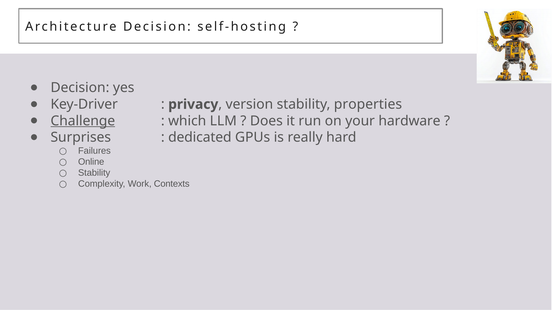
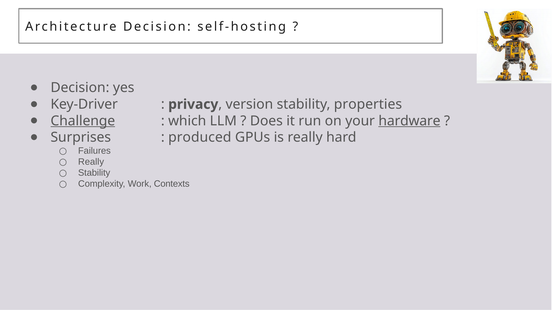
hardware underline: none -> present (409, 121)
dedicated: dedicated -> produced (200, 138)
Online: Online -> Really (91, 162)
